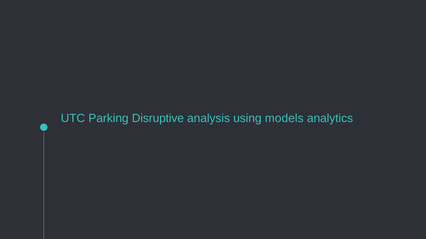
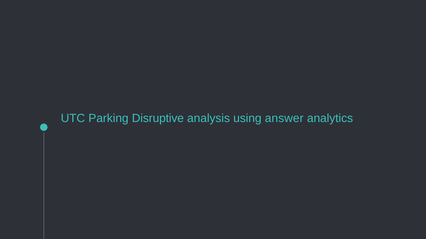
models: models -> answer (284, 119)
